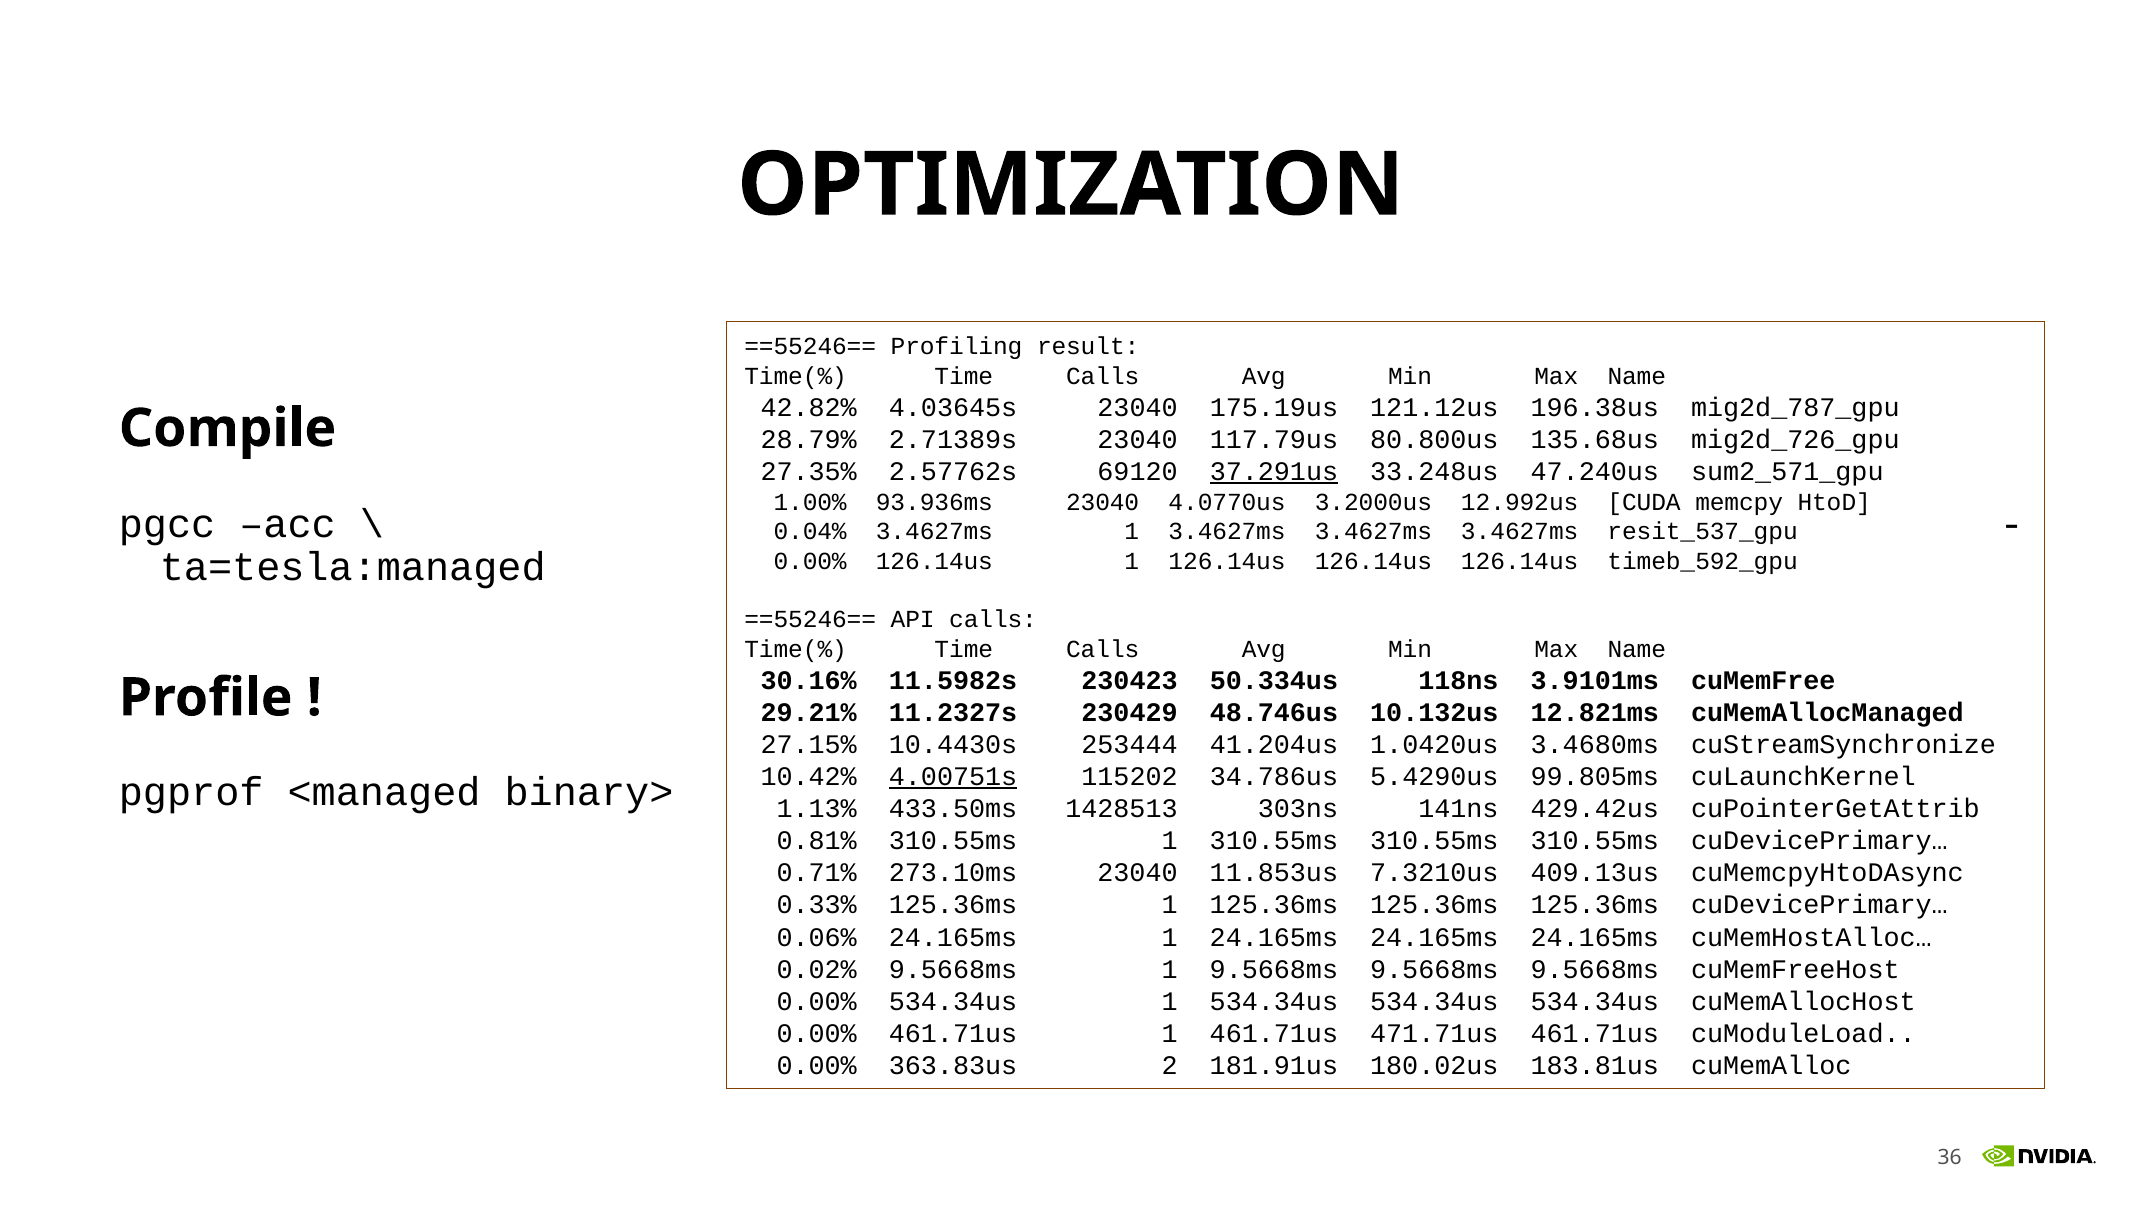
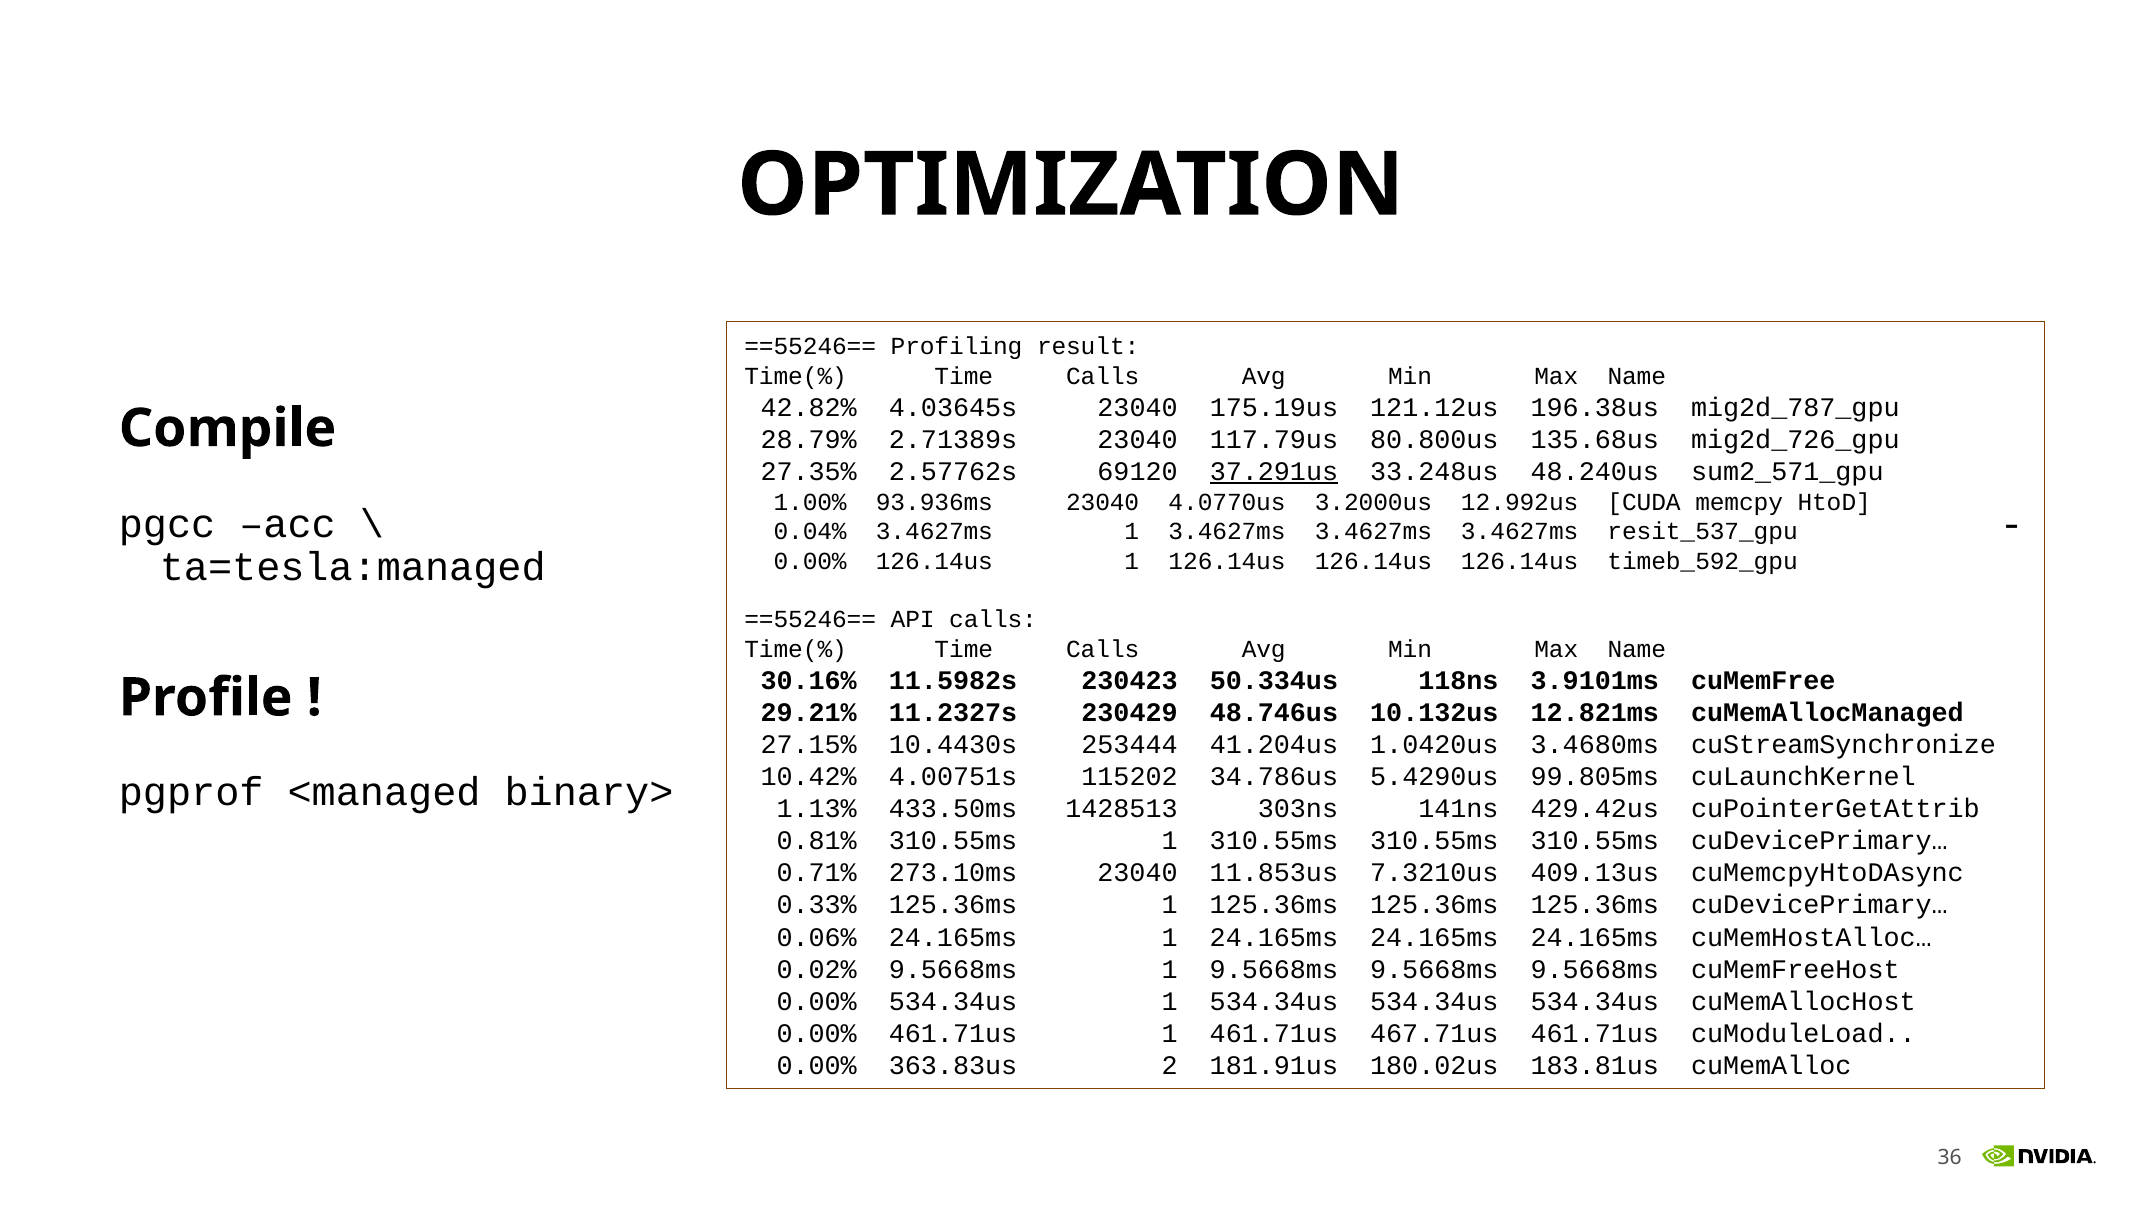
47.240us: 47.240us -> 48.240us (1595, 471)
4.00751s underline: present -> none (953, 777)
471.71us: 471.71us -> 467.71us (1434, 1033)
